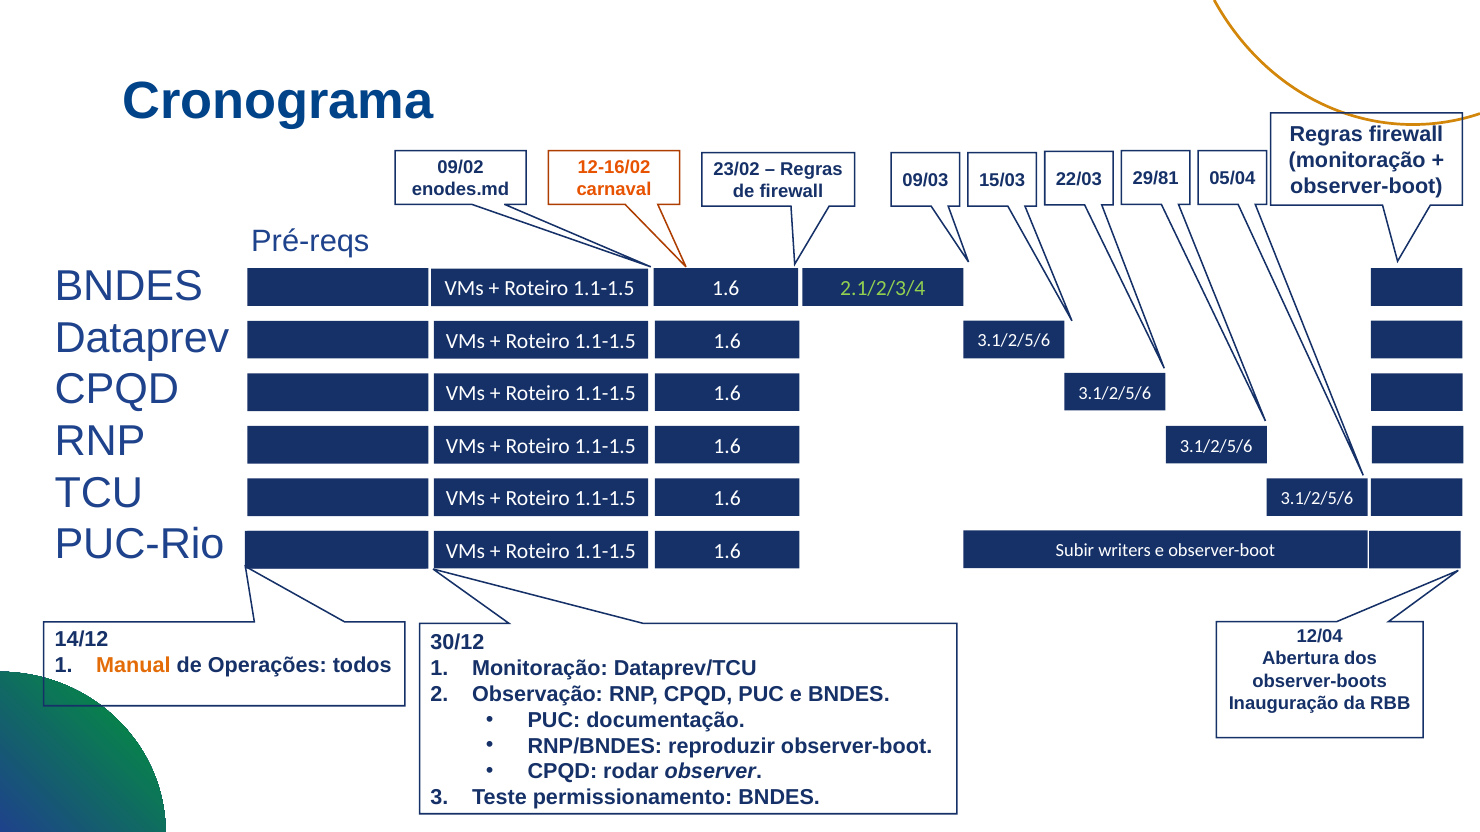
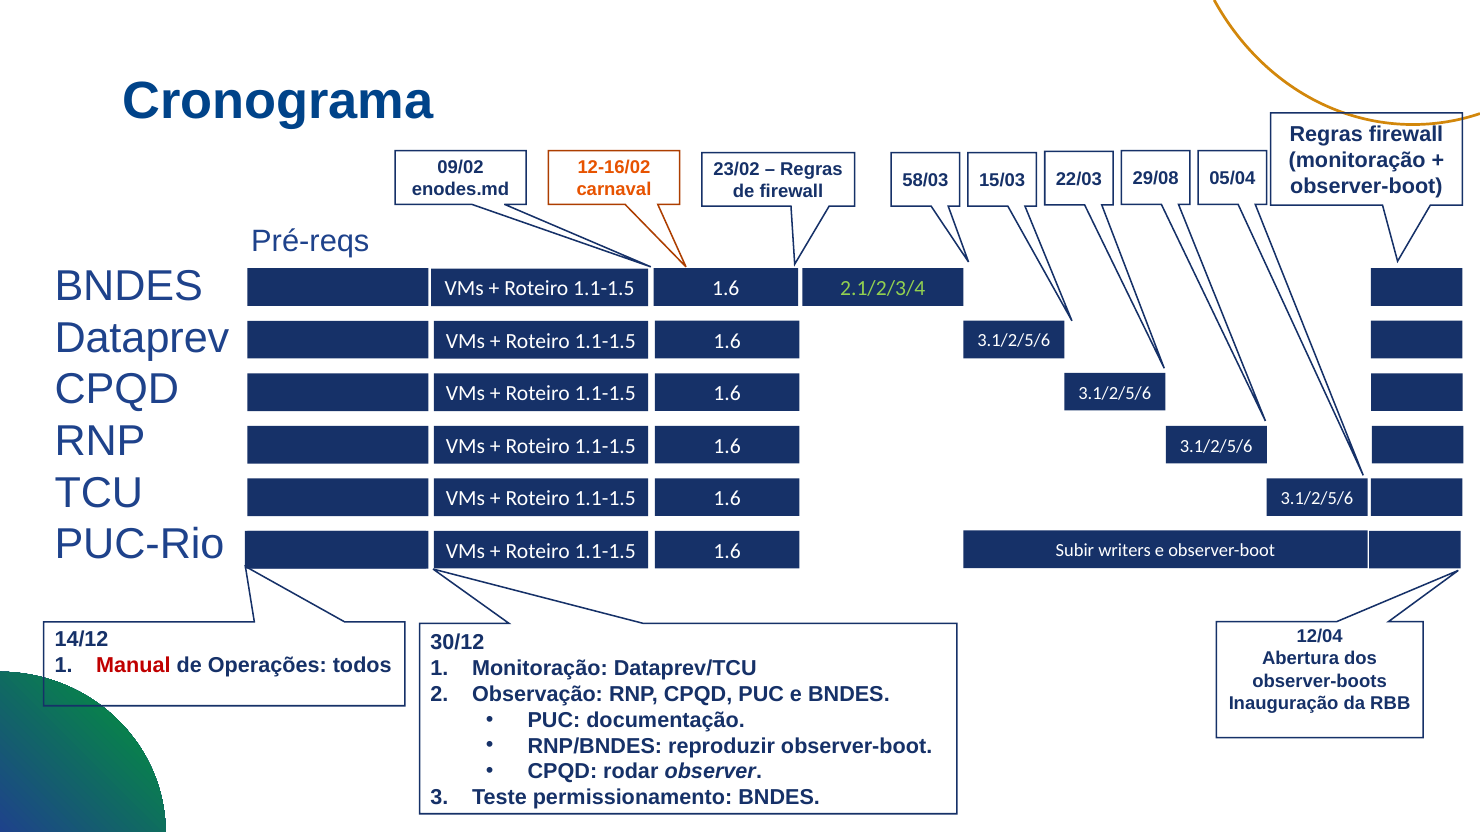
09/03: 09/03 -> 58/03 (925, 181)
29/81: 29/81 -> 29/08 (1156, 179)
Manual colour: orange -> red (133, 666)
